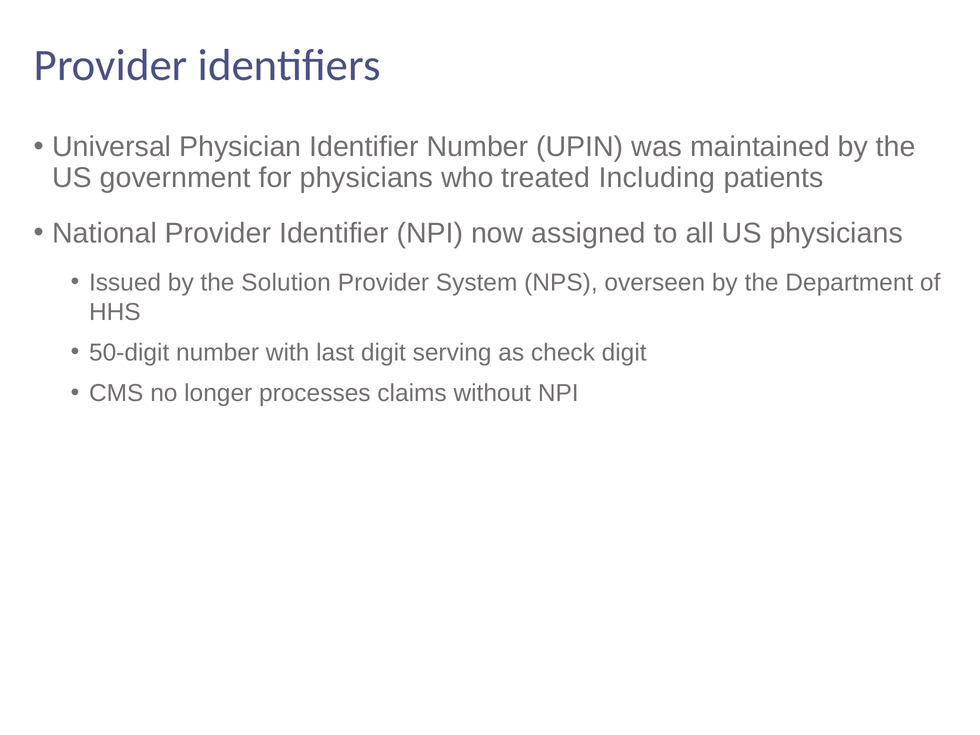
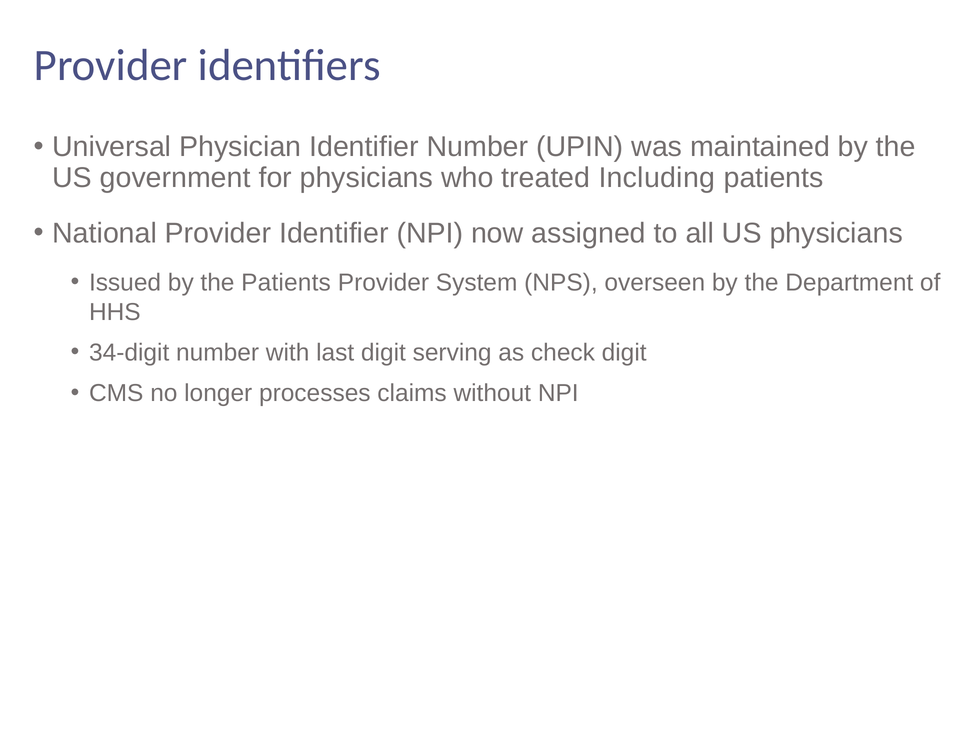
the Solution: Solution -> Patients (286, 283)
50-digit: 50-digit -> 34-digit (129, 353)
